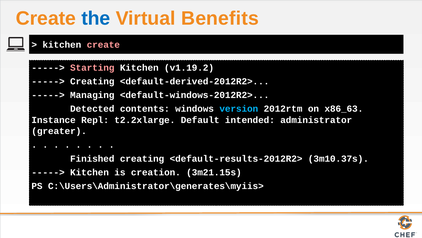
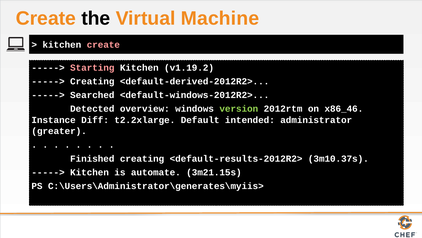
the colour: blue -> black (96, 18)
Benefits: Benefits -> Machine (220, 18)
Managing: Managing -> Searched (92, 95)
contents: contents -> overview (145, 109)
version colour: light blue -> light green (239, 109)
x86_63: x86_63 -> x86_46 (344, 109)
Repl: Repl -> Diff (95, 120)
creation: creation -> automate (156, 172)
